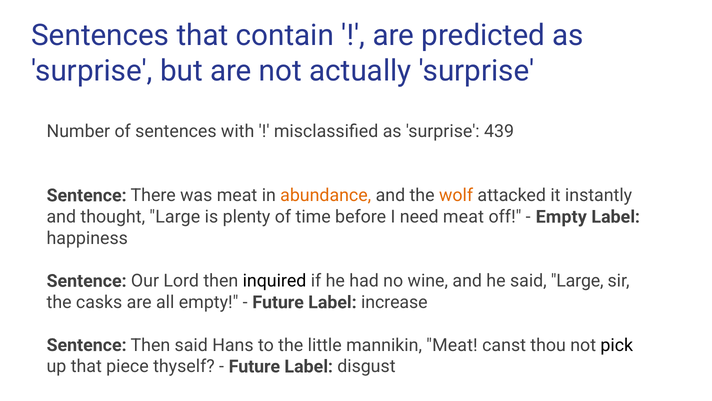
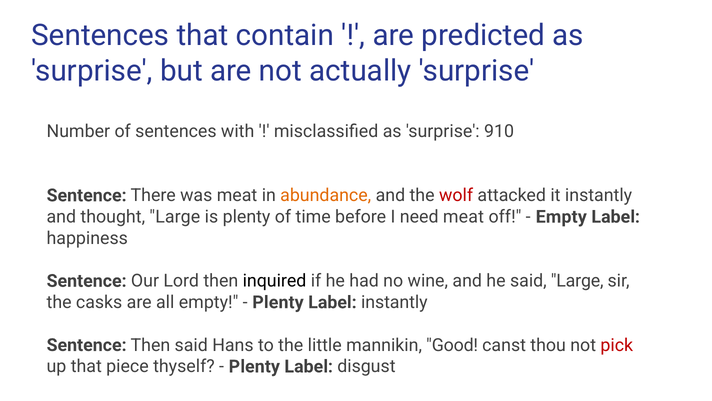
439: 439 -> 910 (499, 131)
wolf colour: orange -> red (456, 195)
Future: Future -> Plenty (278, 302)
Label increase: increase -> instantly (394, 302)
mannikin Meat: Meat -> Good (452, 345)
pick colour: black -> red (617, 345)
Future: Future -> Plenty (254, 366)
